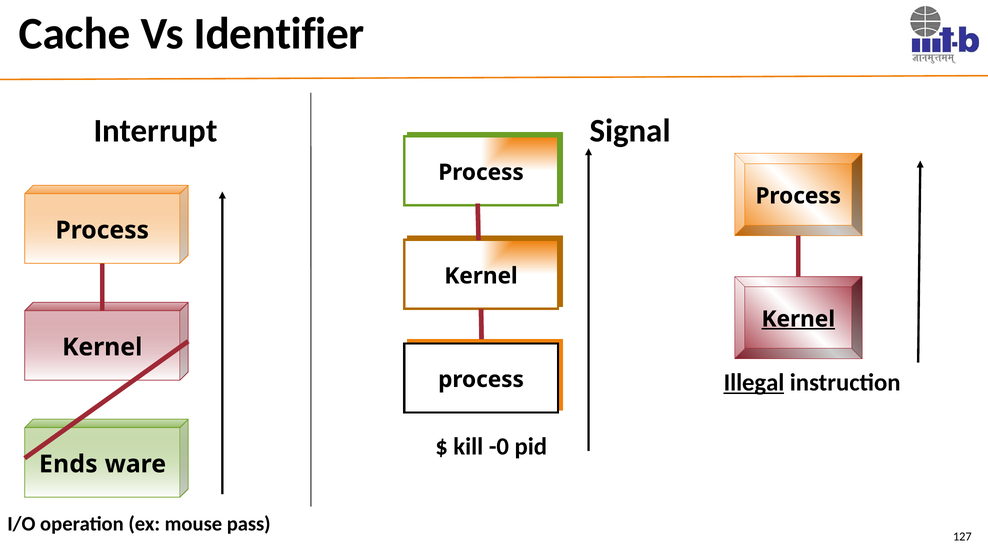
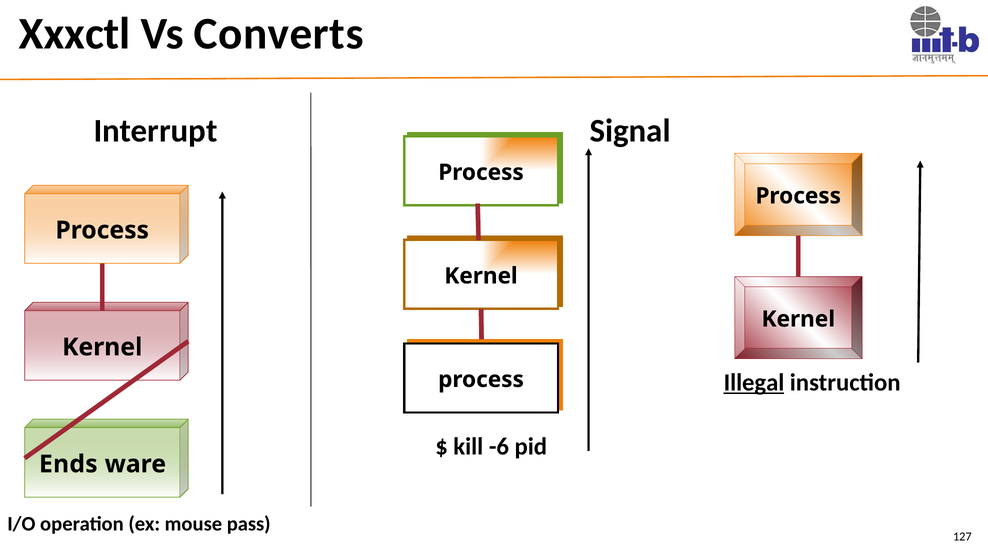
Cache: Cache -> Xxxctl (75, 34)
Identifier: Identifier -> Converts (279, 34)
Kernel underline: present -> none (798, 319)
-0: -0 -> -6 (499, 446)
